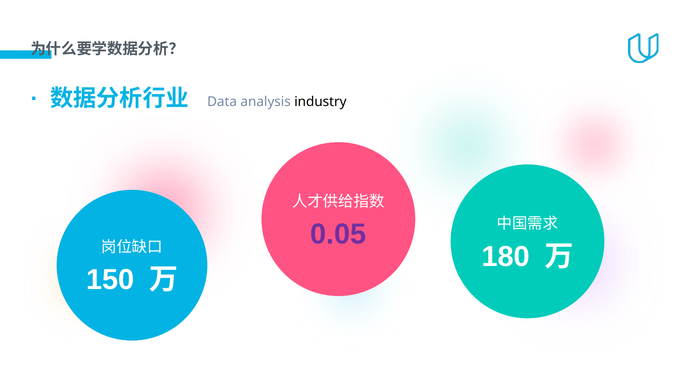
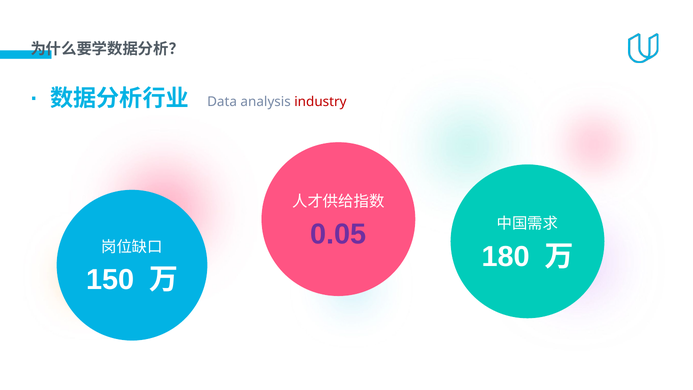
industry colour: black -> red (320, 102)
